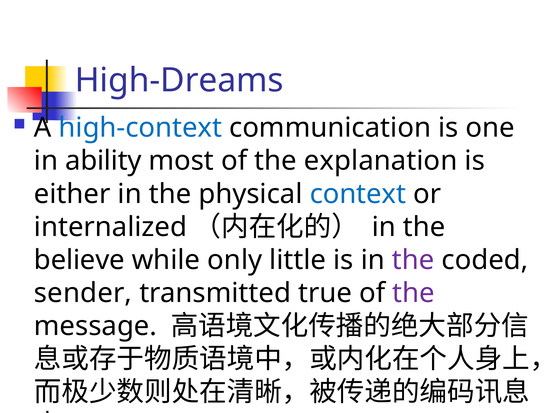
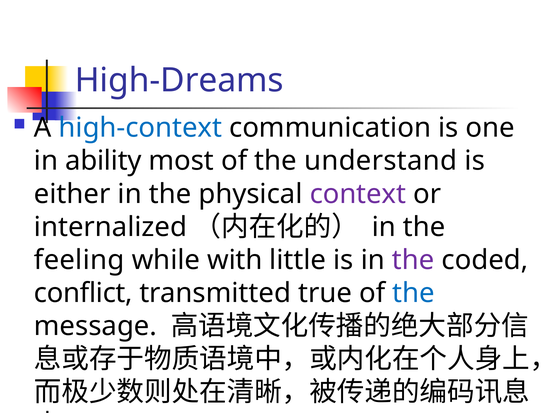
explanation: explanation -> understand (381, 161)
context colour: blue -> purple (358, 194)
believe: believe -> feeling (79, 260)
only: only -> with (235, 260)
sender: sender -> conflict (83, 293)
the colour: purple -> blue (414, 293)
